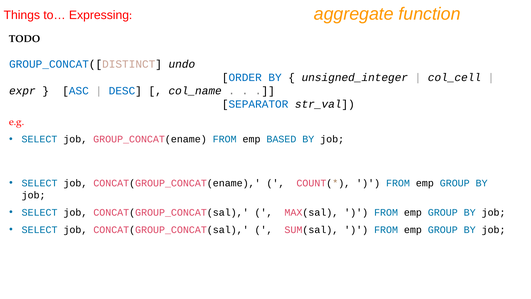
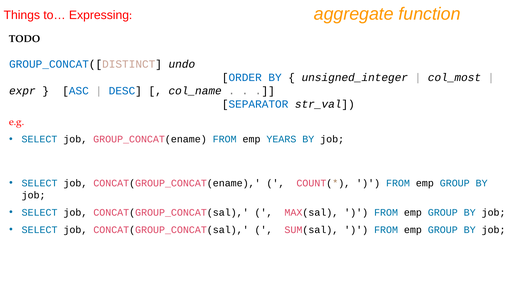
col_cell: col_cell -> col_most (454, 78)
BASED: BASED -> YEARS (281, 139)
